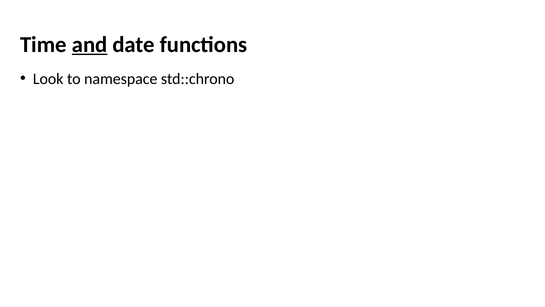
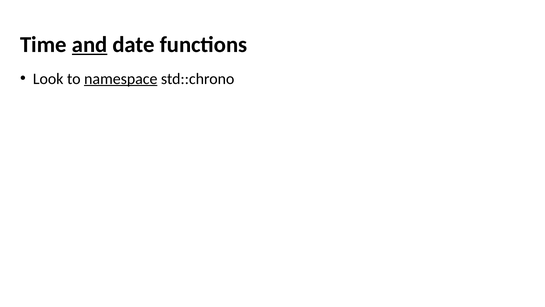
namespace underline: none -> present (121, 79)
